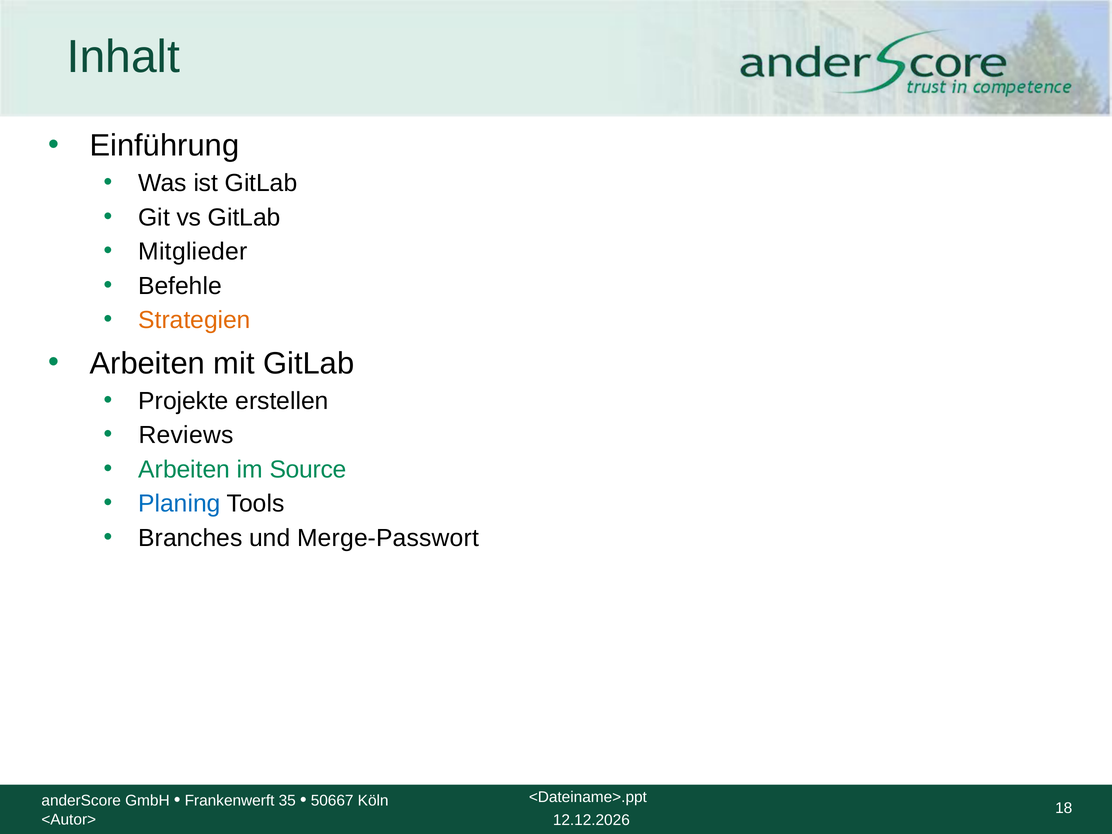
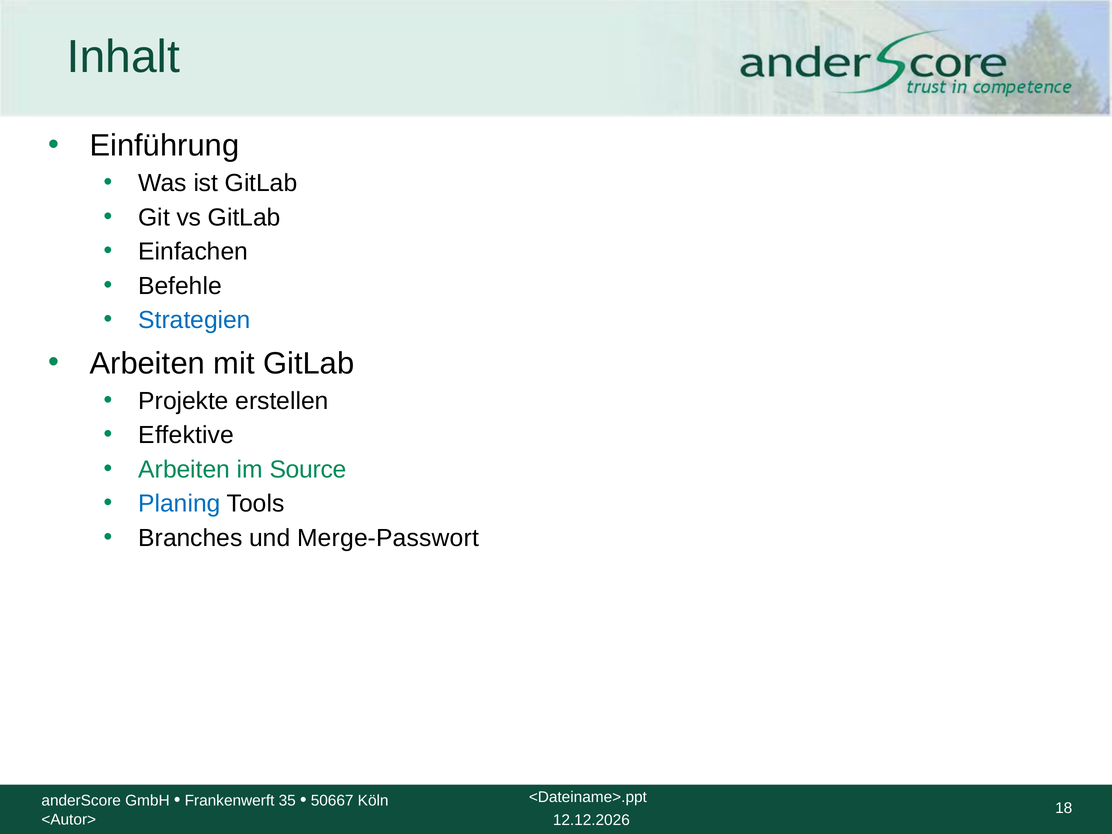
Mitglieder: Mitglieder -> Einfachen (193, 252)
Strategien colour: orange -> blue (195, 320)
Reviews: Reviews -> Effektive (186, 435)
